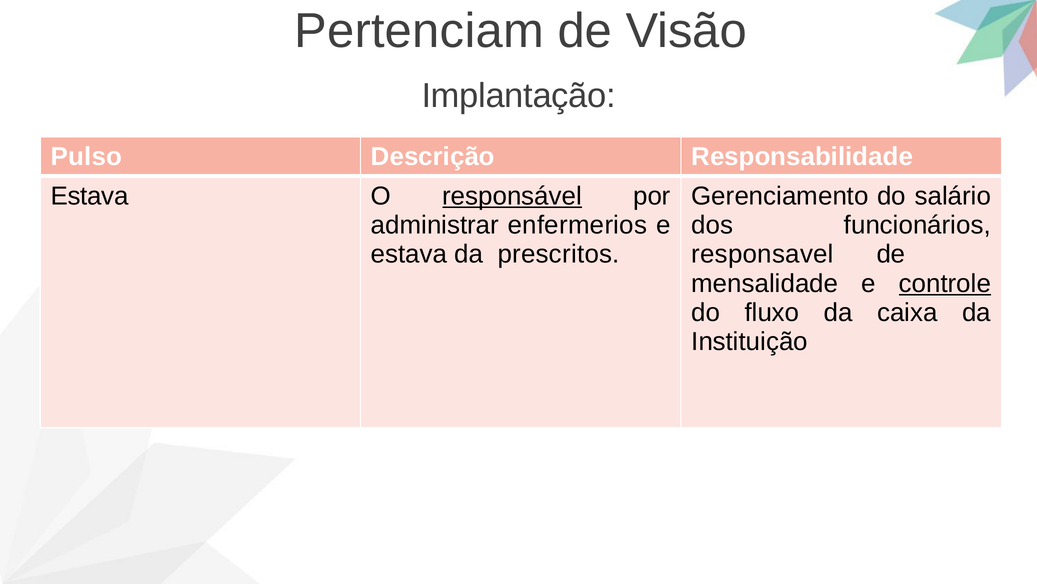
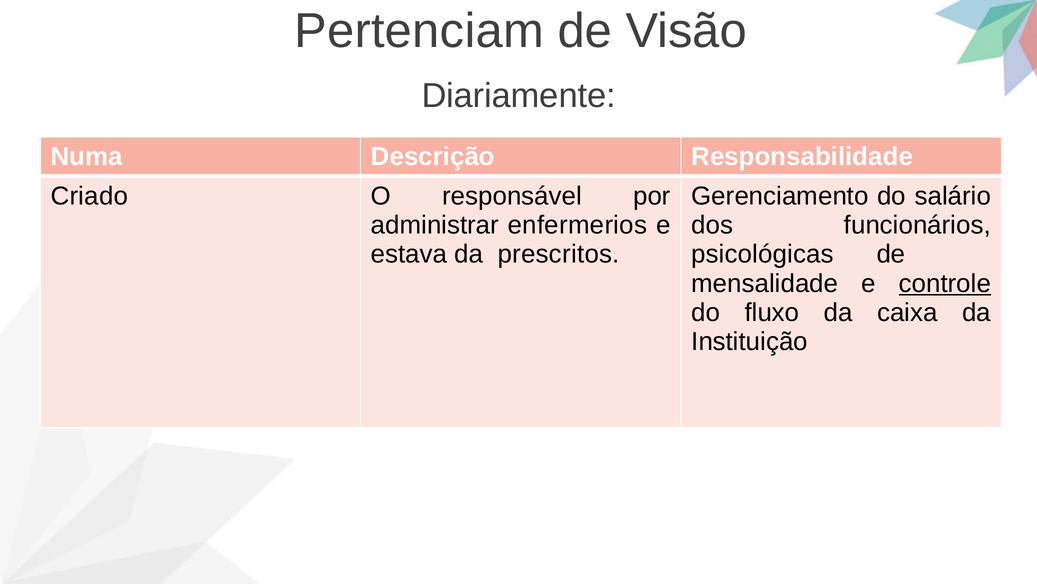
Implantação: Implantação -> Diariamente (519, 96)
Pulso: Pulso -> Numa (87, 157)
Estava: Estava -> Criado (89, 196)
responsável underline: present -> none (512, 196)
responsavel: responsavel -> psicológicas (763, 254)
